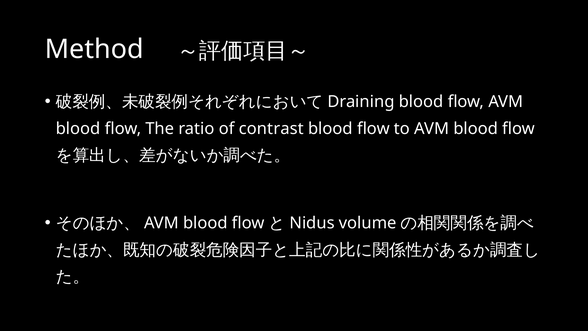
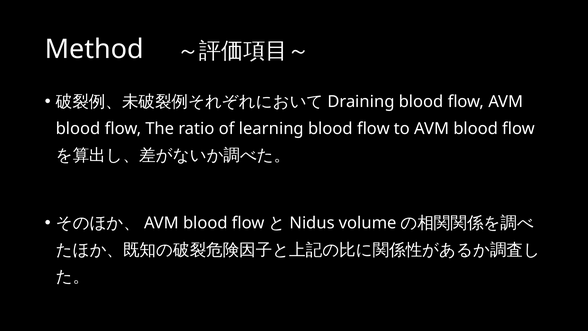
contrast: contrast -> learning (271, 129)
